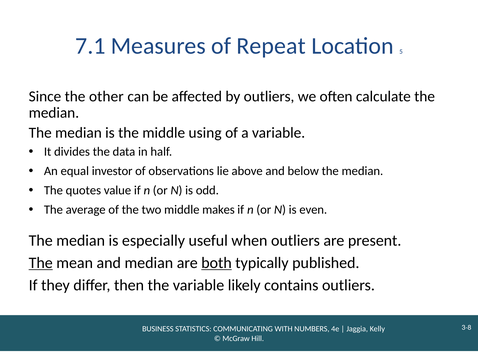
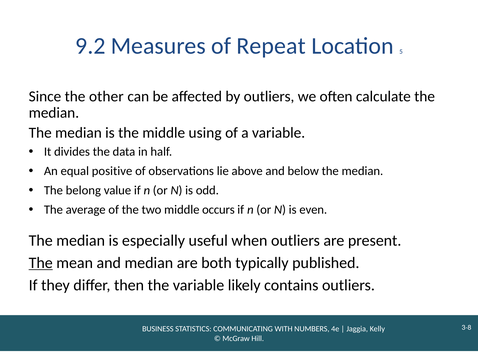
7.1: 7.1 -> 9.2 (90, 46)
investor: investor -> positive (112, 171)
quotes: quotes -> belong (83, 190)
makes: makes -> occurs (218, 209)
both underline: present -> none (217, 262)
